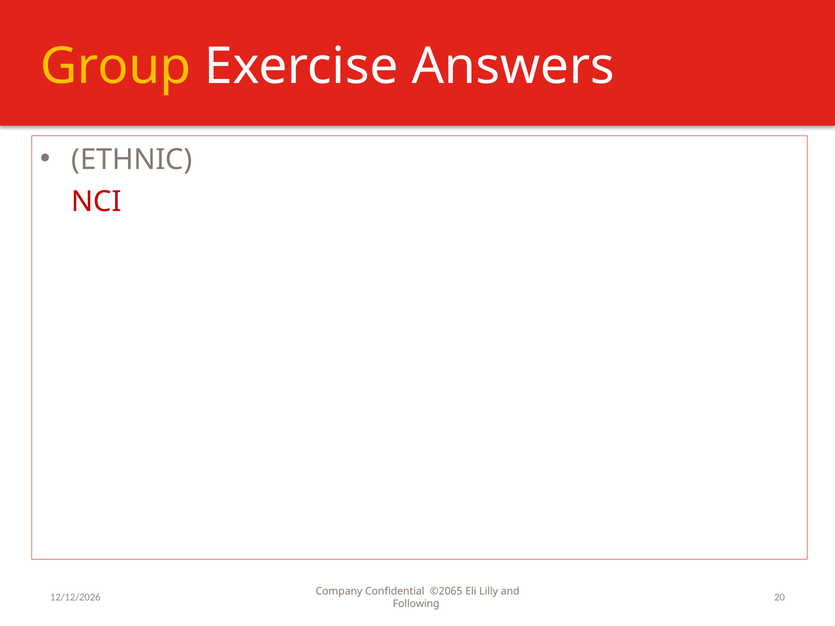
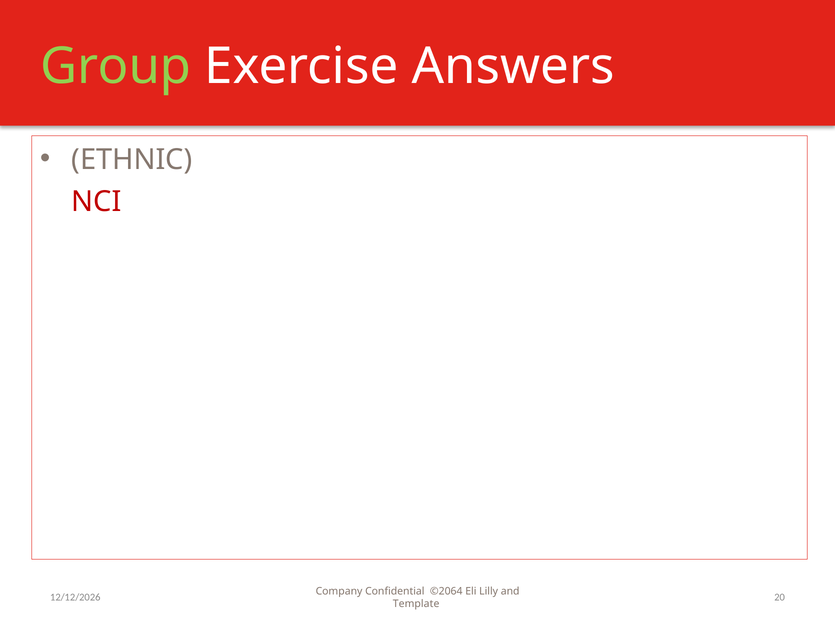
Group colour: yellow -> light green (116, 66)
©2065: ©2065 -> ©2064 (446, 592)
Following: Following -> Template (416, 604)
